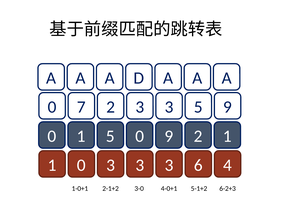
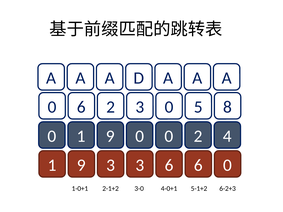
0 7: 7 -> 6 (81, 107)
2 3 3: 3 -> 0 (169, 107)
5 9: 9 -> 8 (228, 107)
0 1 5: 5 -> 9 (110, 136)
0 9: 9 -> 0 (169, 136)
2 1: 1 -> 4 (227, 136)
0: 0 -> 9 (81, 165)
3 3 3: 3 -> 6 (169, 165)
6 4: 4 -> 0 (228, 165)
